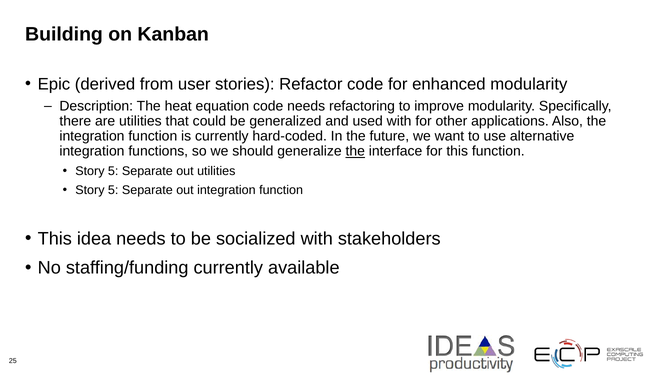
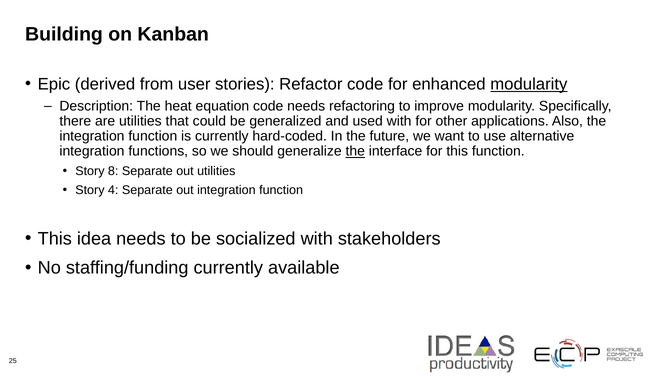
modularity underline: none -> present (529, 84)
5: 5 -> 8 (113, 171)
5: 5 -> 4 (113, 191)
